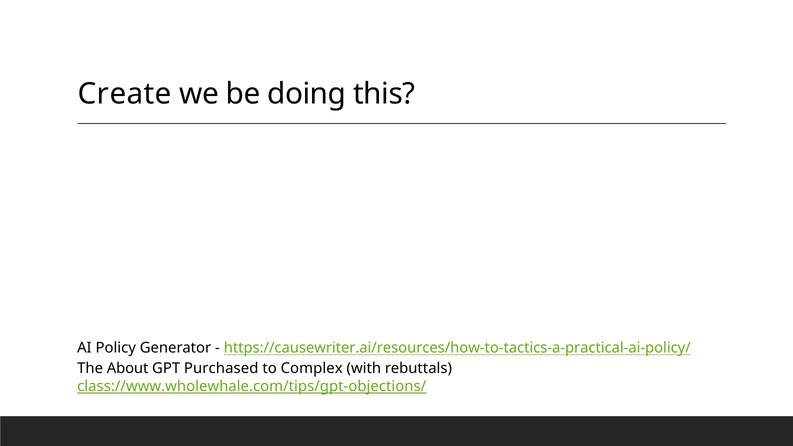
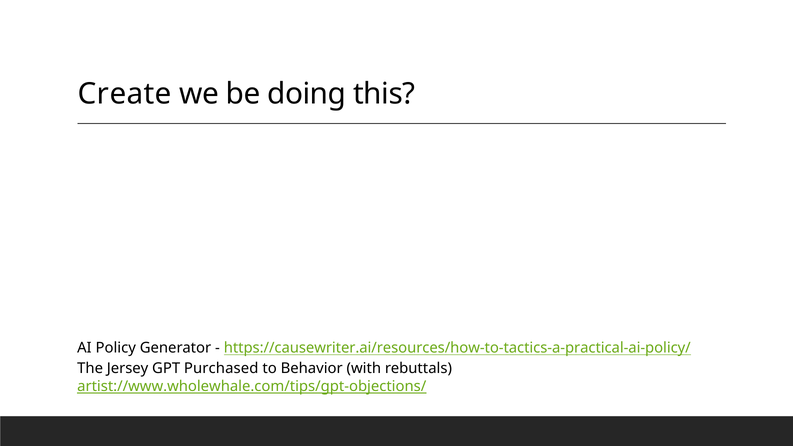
About: About -> Jersey (128, 368)
Complex: Complex -> Behavior (312, 368)
class://www.wholewhale.com/tips/gpt-objections/: class://www.wholewhale.com/tips/gpt-objections/ -> artist://www.wholewhale.com/tips/gpt-objections/ (252, 386)
